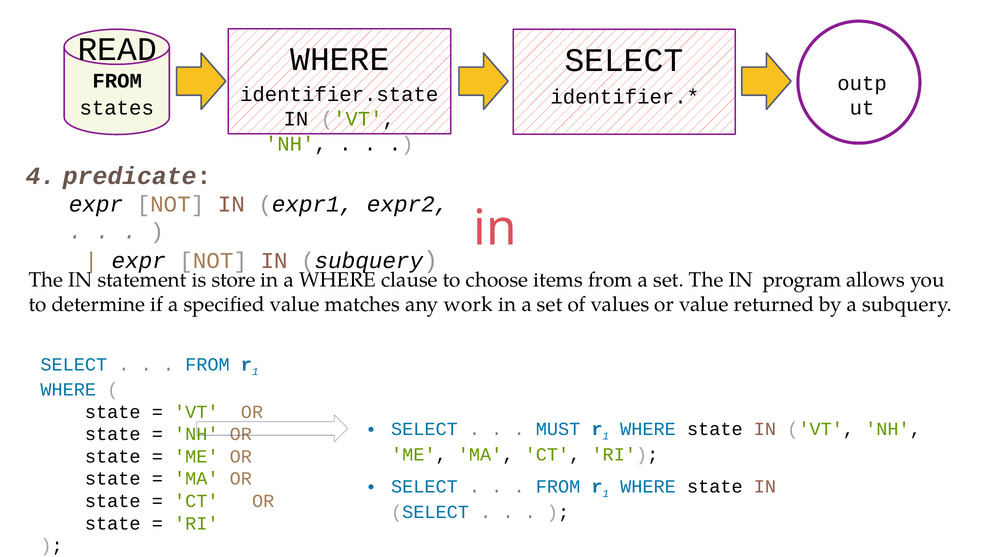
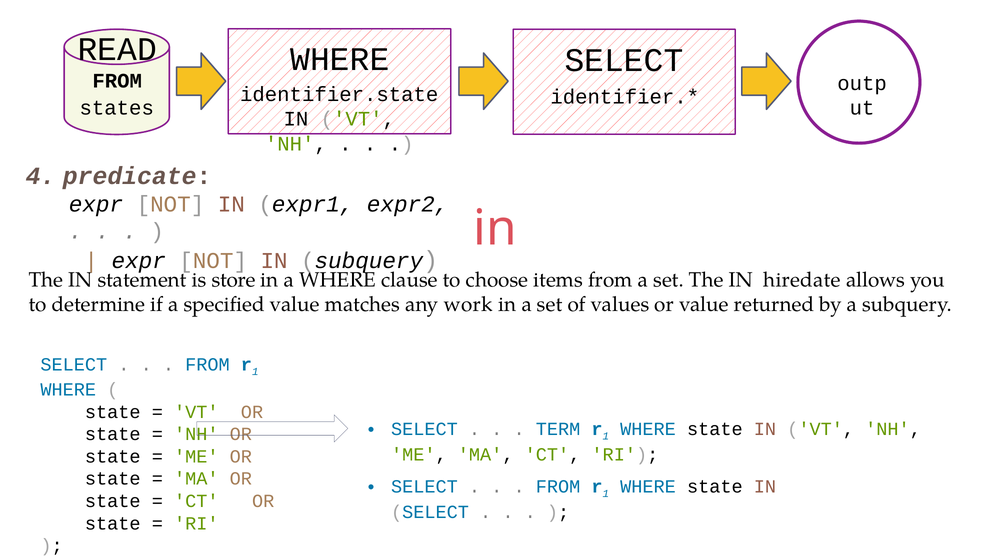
program: program -> hiredate (802, 280)
MUST: MUST -> TERM (558, 429)
